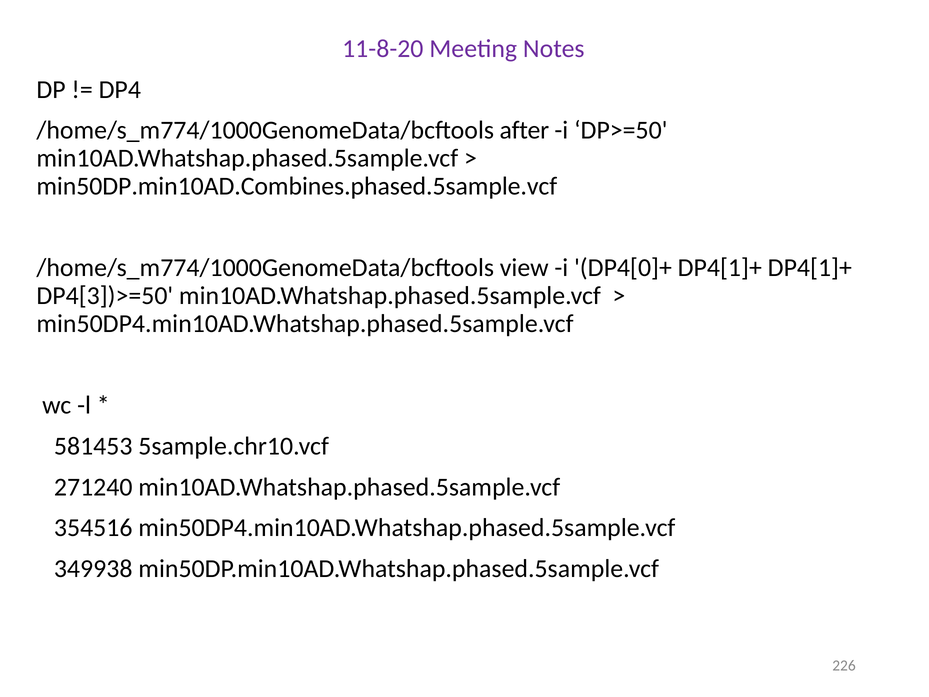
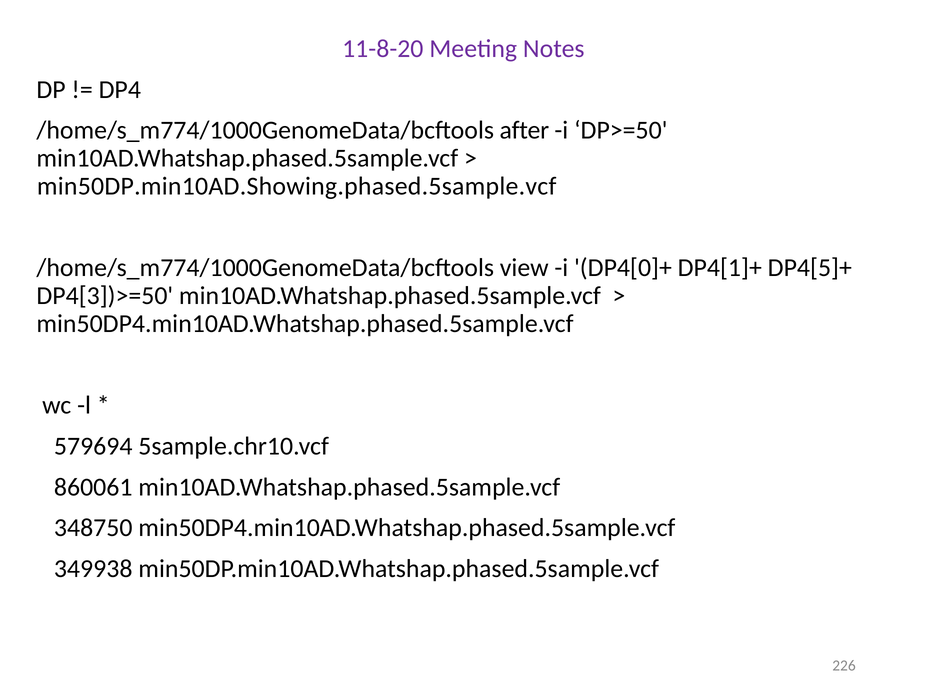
min50DP.min10AD.Combines.phased.5sample.vcf: min50DP.min10AD.Combines.phased.5sample.vcf -> min50DP.min10AD.Showing.phased.5sample.vcf (297, 186)
DP4[1]+ DP4[1]+: DP4[1]+ -> DP4[5]+ (810, 268)
581453: 581453 -> 579694 (93, 446)
271240: 271240 -> 860061 (93, 487)
354516: 354516 -> 348750 (93, 528)
